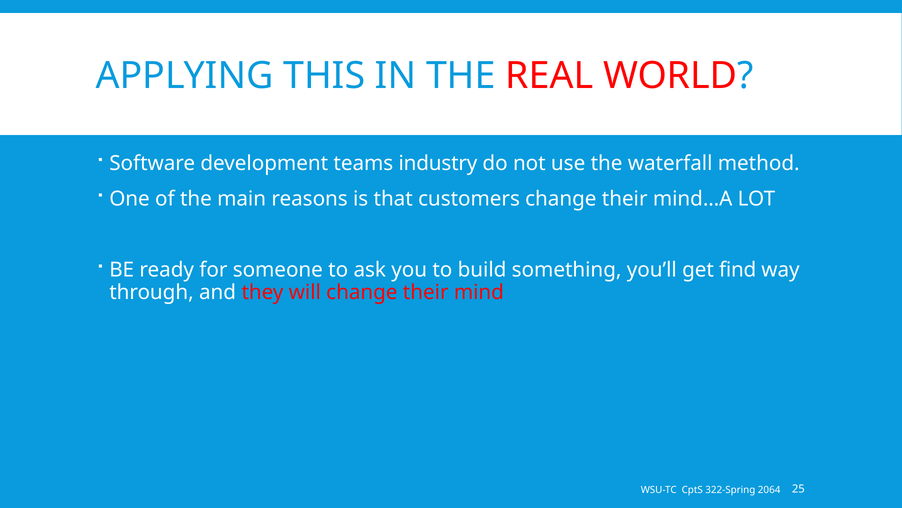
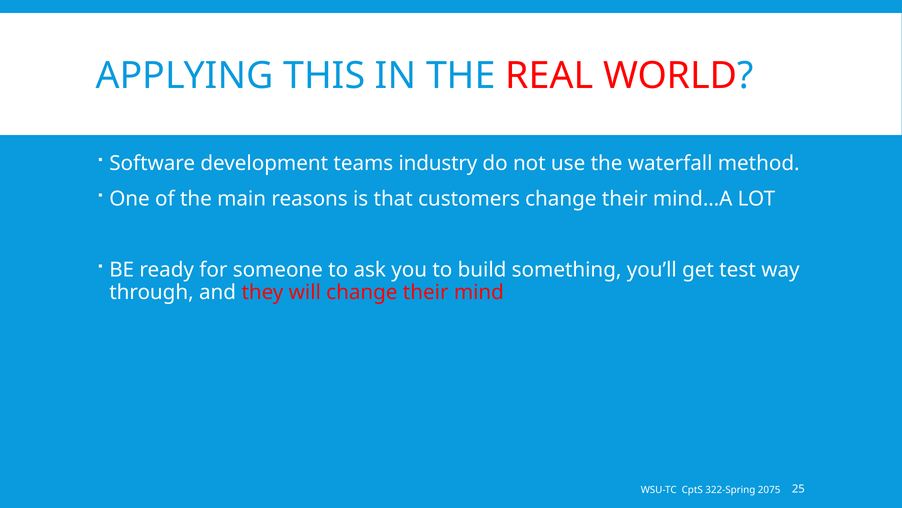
find: find -> test (738, 270)
2064: 2064 -> 2075 (769, 489)
